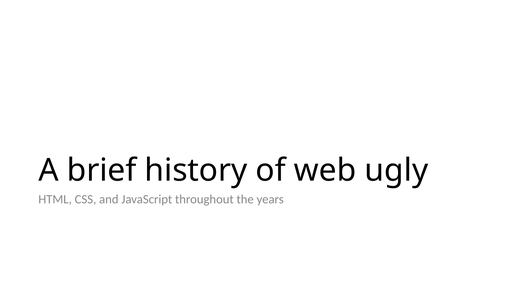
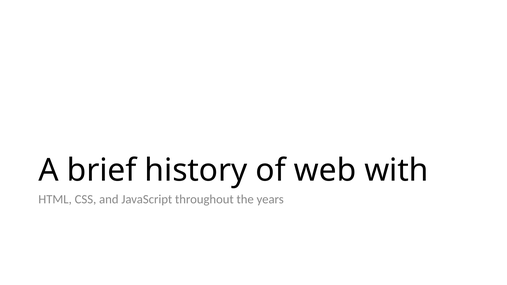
ugly: ugly -> with (396, 171)
